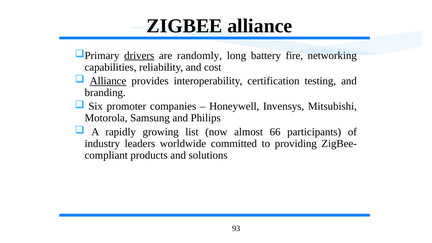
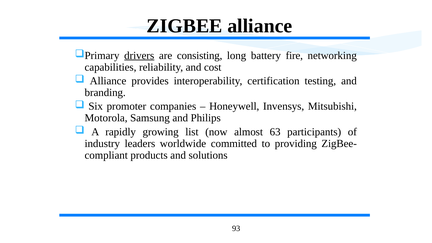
randomly: randomly -> consisting (200, 55)
Alliance underline: present -> none (108, 81)
66: 66 -> 63 (275, 132)
